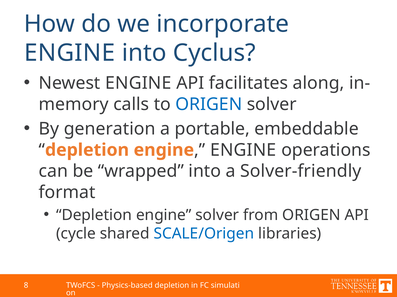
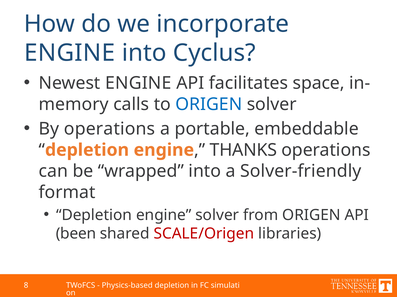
along: along -> space (319, 83)
By generation: generation -> operations (110, 129)
ENGINE: ENGINE -> THANKS (243, 150)
cycle: cycle -> been (76, 234)
SCALE/Origen colour: blue -> red (204, 234)
